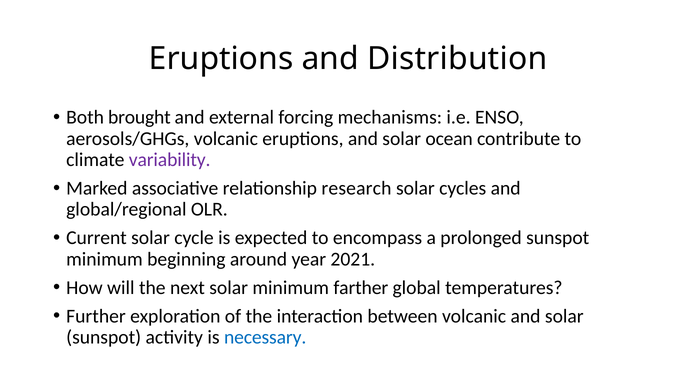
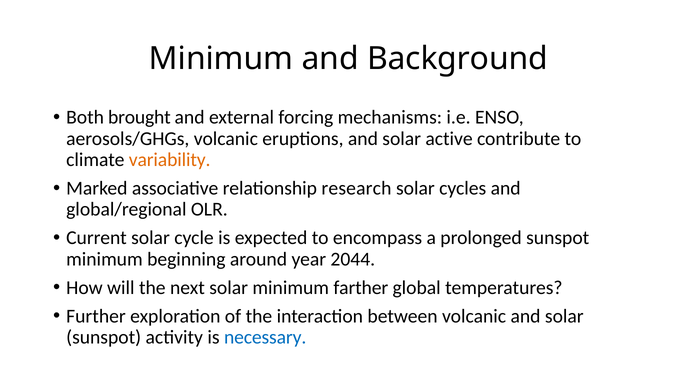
Eruptions: Eruptions -> Minimum (221, 59)
Distribution: Distribution -> Background (457, 59)
ocean: ocean -> active (449, 139)
variability colour: purple -> orange (170, 160)
2021: 2021 -> 2044 (353, 259)
